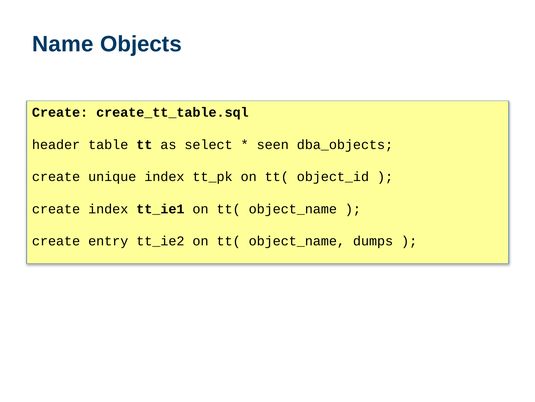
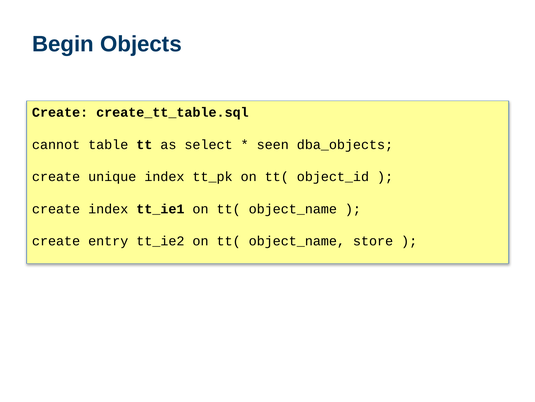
Name: Name -> Begin (63, 44)
header: header -> cannot (56, 144)
dumps: dumps -> store (373, 241)
